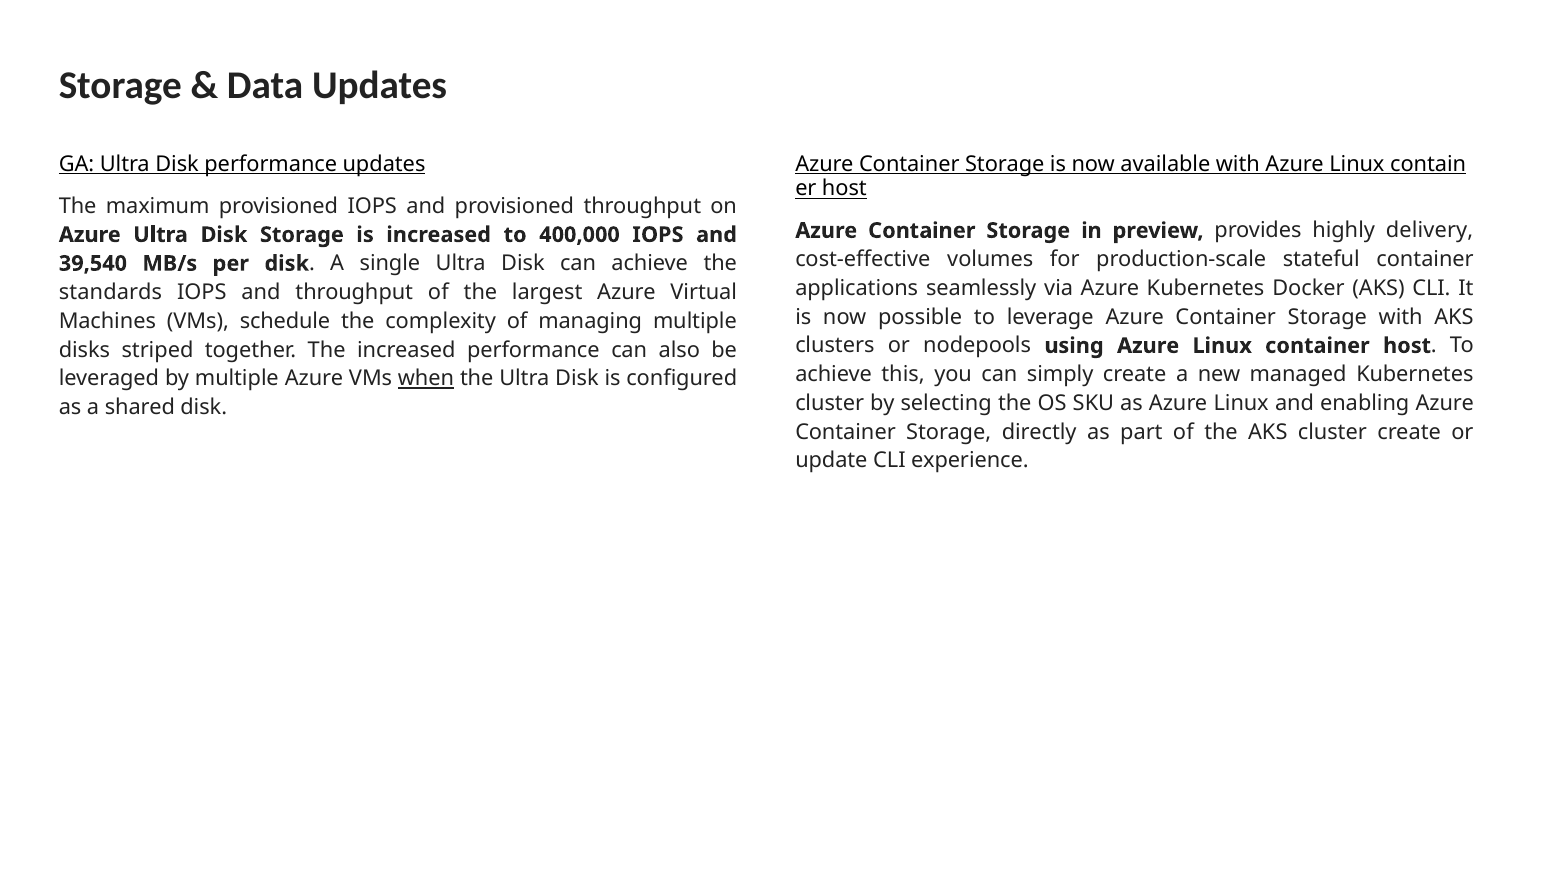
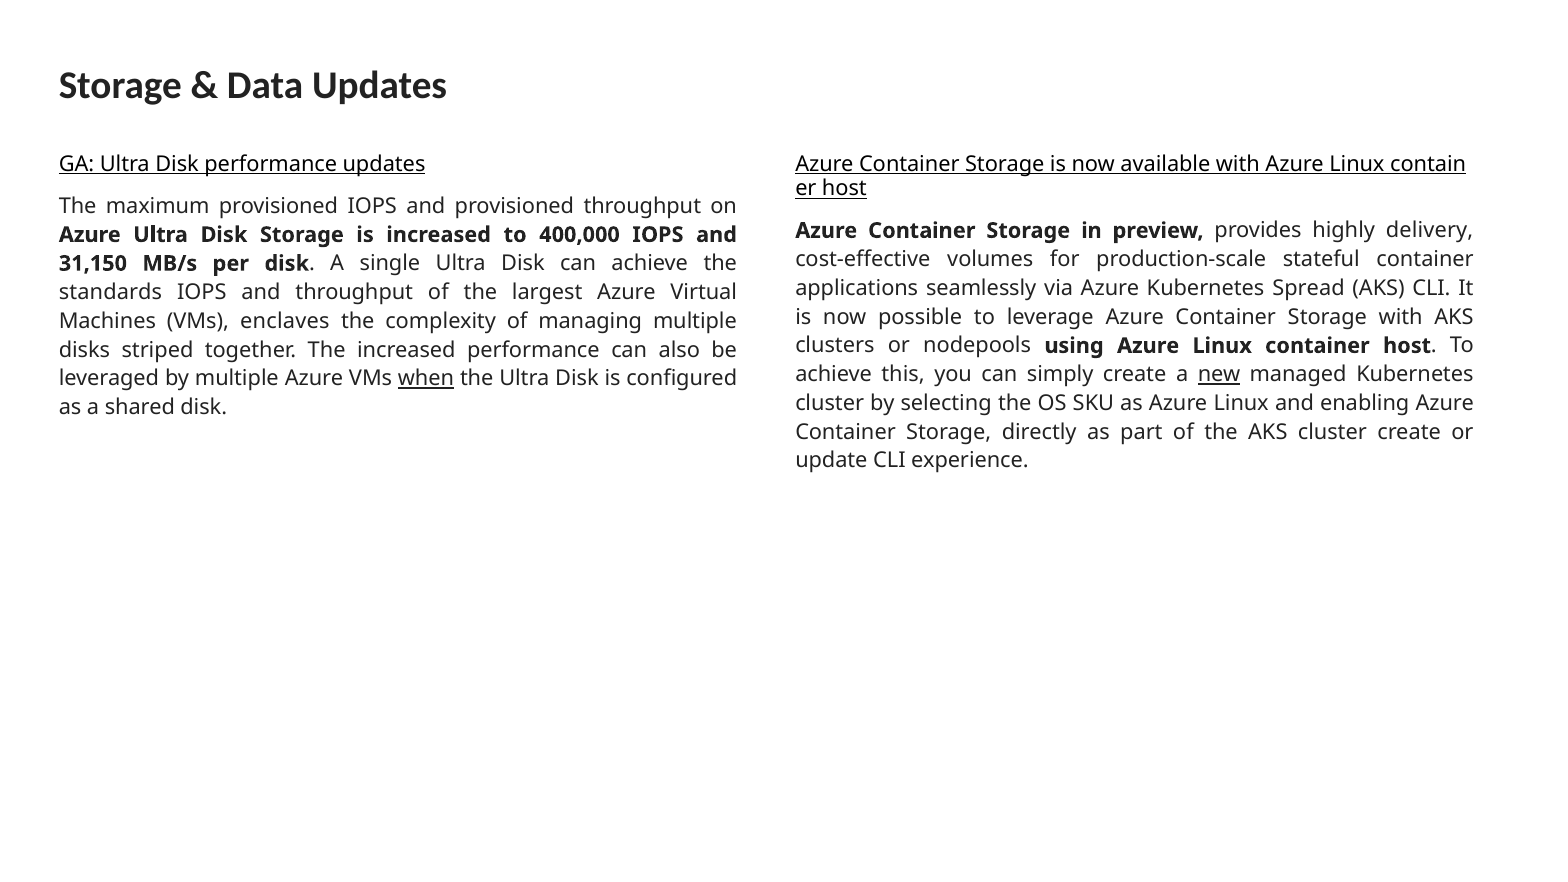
39,540: 39,540 -> 31,150 (93, 264)
Docker: Docker -> Spread (1309, 288)
schedule: schedule -> enclaves (285, 321)
new underline: none -> present (1219, 374)
